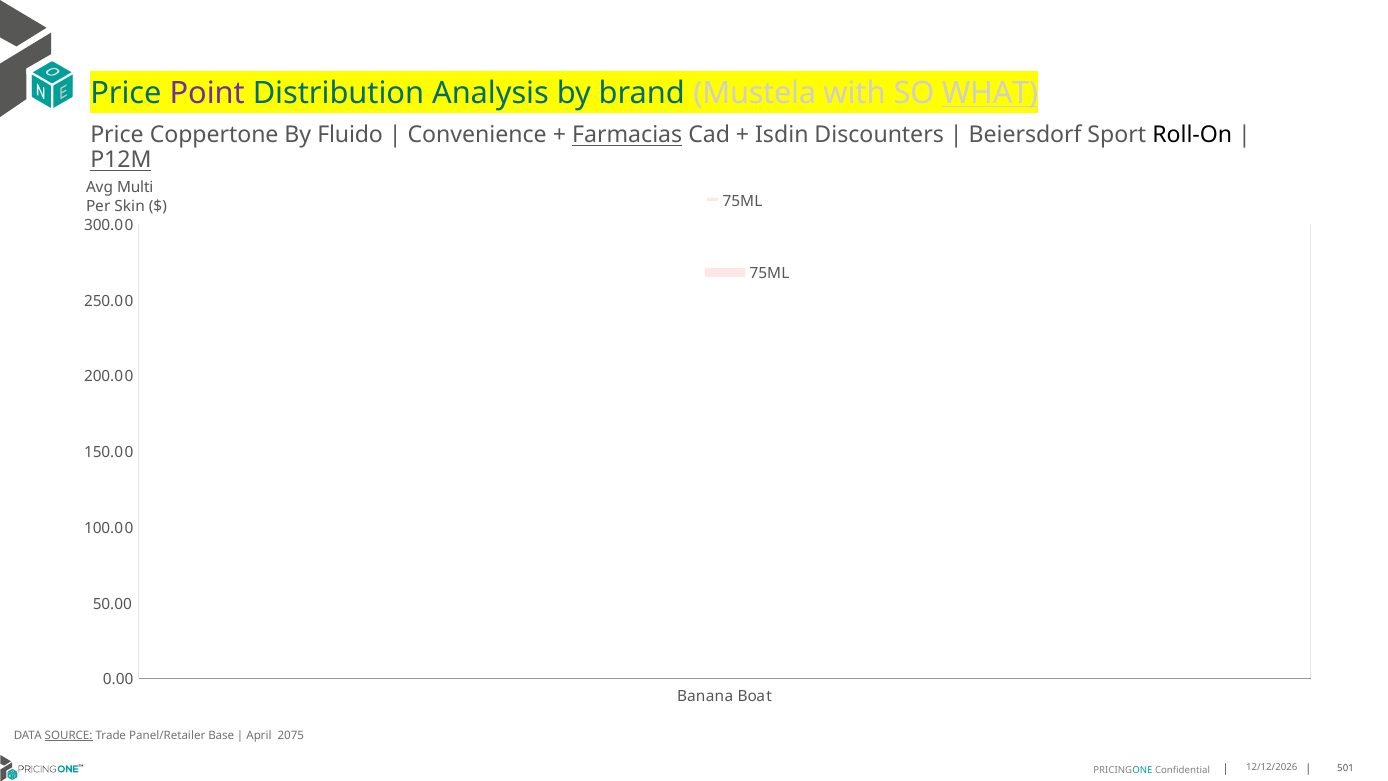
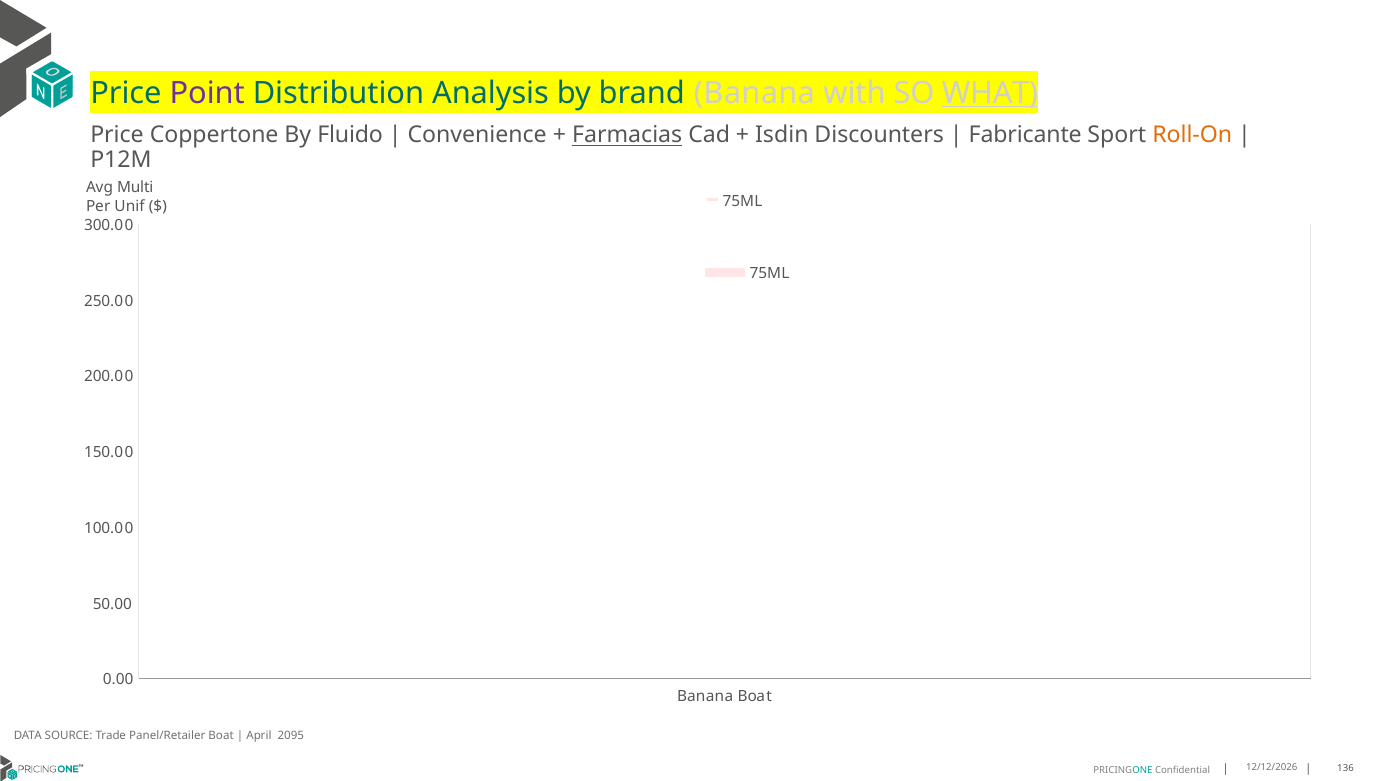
brand Mustela: Mustela -> Banana (754, 93)
Beiersdorf: Beiersdorf -> Fabricante (1025, 135)
Roll-On colour: black -> orange (1192, 135)
P12M underline: present -> none (121, 160)
Skin: Skin -> Unif (130, 206)
SOURCE underline: present -> none (69, 735)
Panel/Retailer Base: Base -> Boat (221, 735)
2075: 2075 -> 2095 (291, 735)
501: 501 -> 136 (1346, 768)
